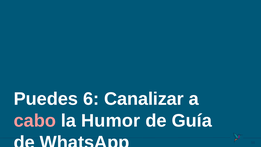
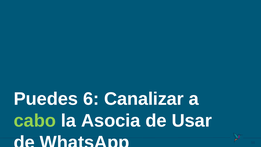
cabo colour: pink -> light green (35, 121)
Humor: Humor -> Asocia (111, 121)
Guía: Guía -> Usar (192, 121)
